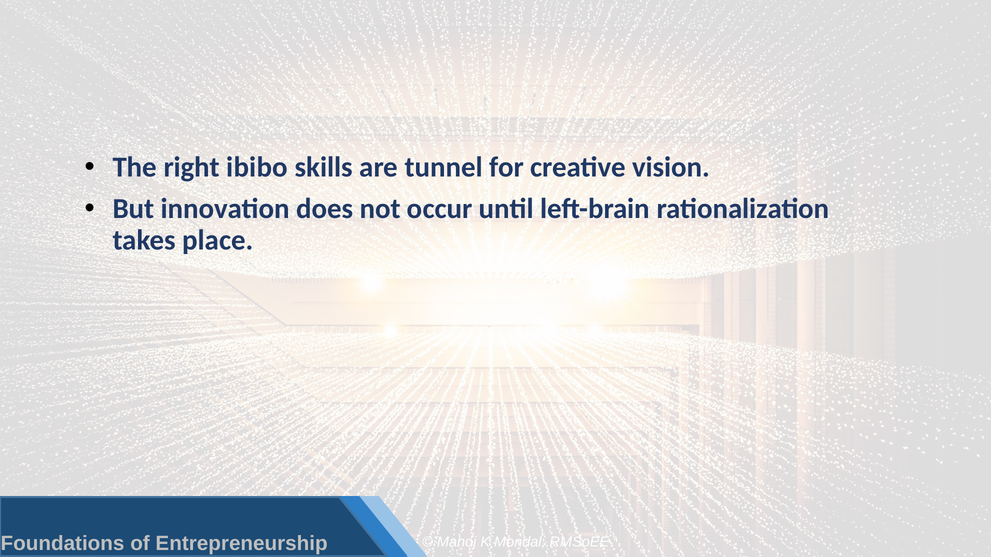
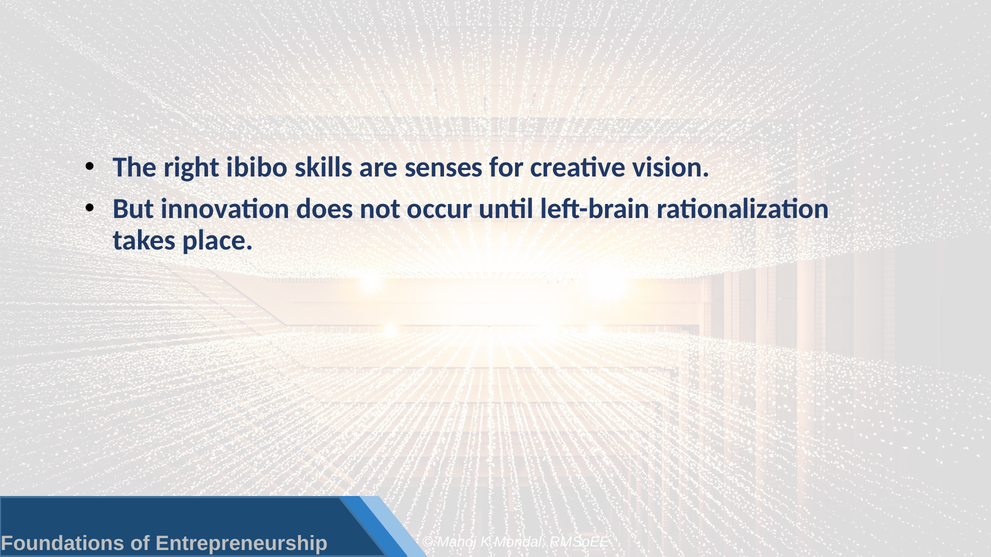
tunnel: tunnel -> senses (444, 168)
